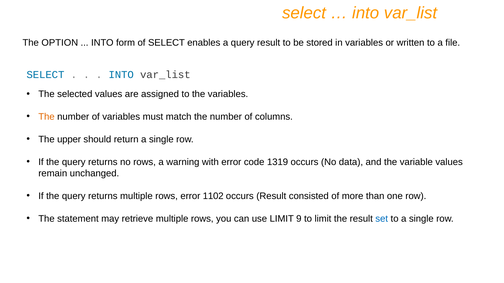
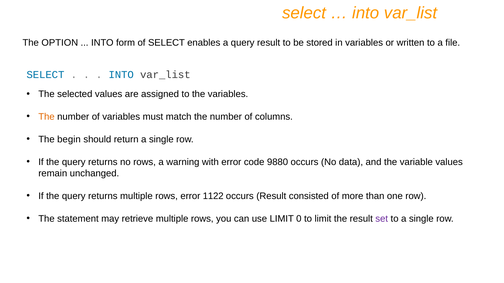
upper: upper -> begin (69, 140)
1319: 1319 -> 9880 (278, 162)
1102: 1102 -> 1122 (213, 196)
9: 9 -> 0 (299, 219)
set colour: blue -> purple (382, 219)
